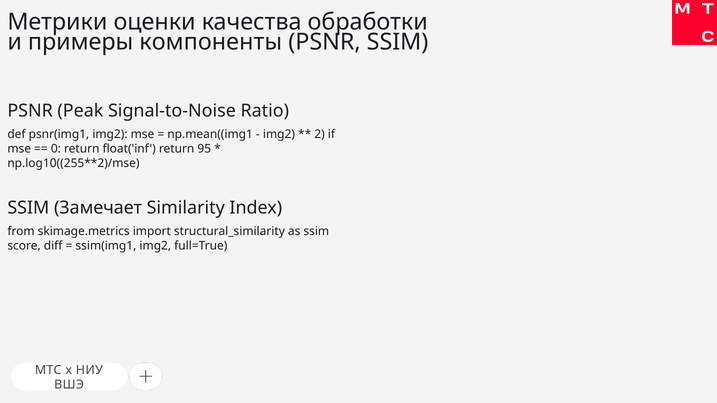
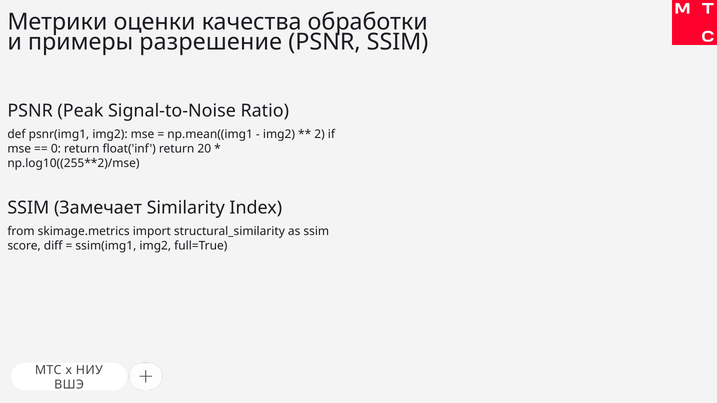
компоненты: компоненты -> разрешение (211, 42)
95: 95 -> 20 (204, 149)
